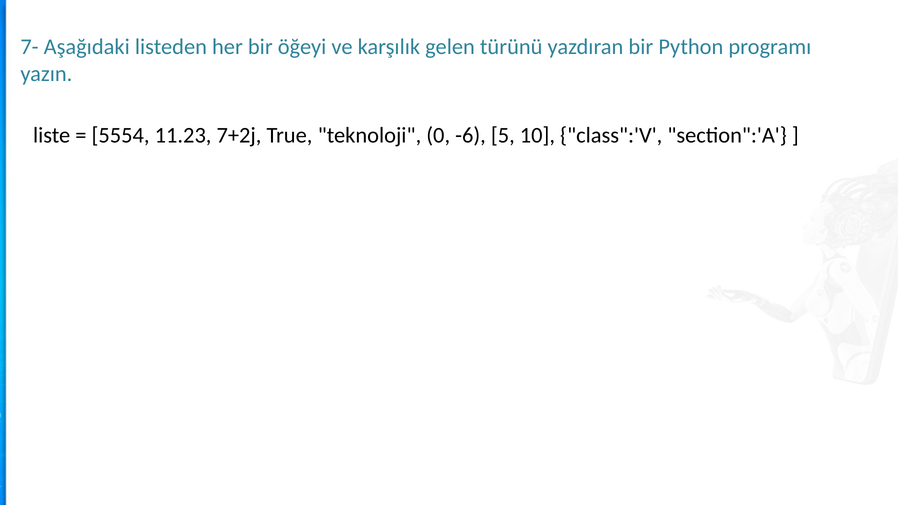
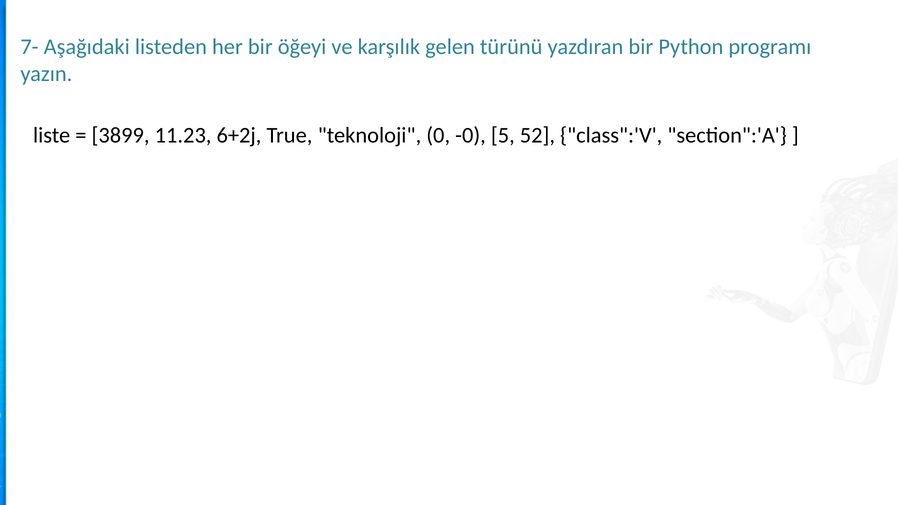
5554: 5554 -> 3899 (121, 135)
7+2j: 7+2j -> 6+2j (239, 135)
-6: -6 -> -0 (471, 135)
10: 10 -> 52 (537, 135)
